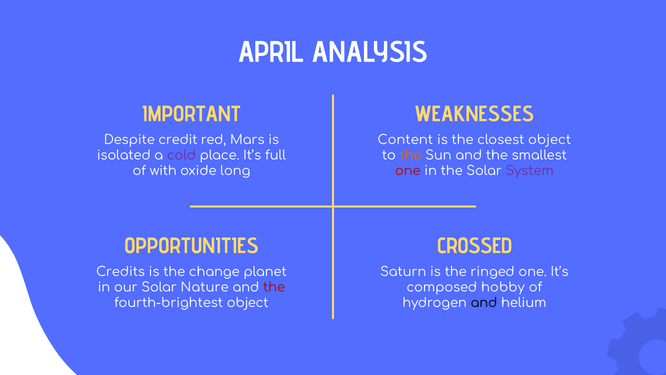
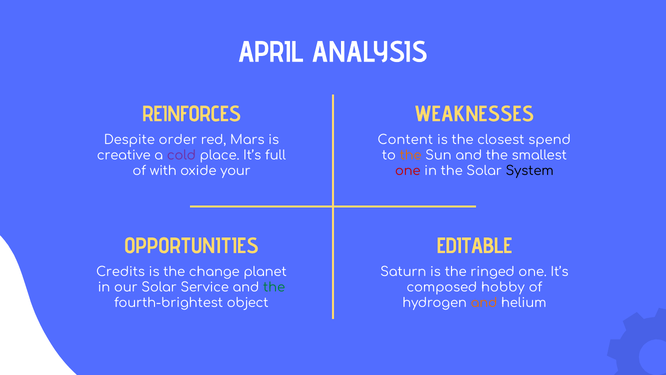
IMPORTANT: IMPORTANT -> REINFORCES (192, 114)
credit: credit -> order (178, 140)
closest object: object -> spend (550, 140)
isolated: isolated -> creative (124, 155)
long: long -> your (235, 171)
System colour: purple -> black (530, 171)
CROSSED: CROSSED -> EDITABLE (475, 246)
Nature: Nature -> Service (205, 287)
the colour: red -> green (274, 287)
and colour: black -> orange (484, 303)
